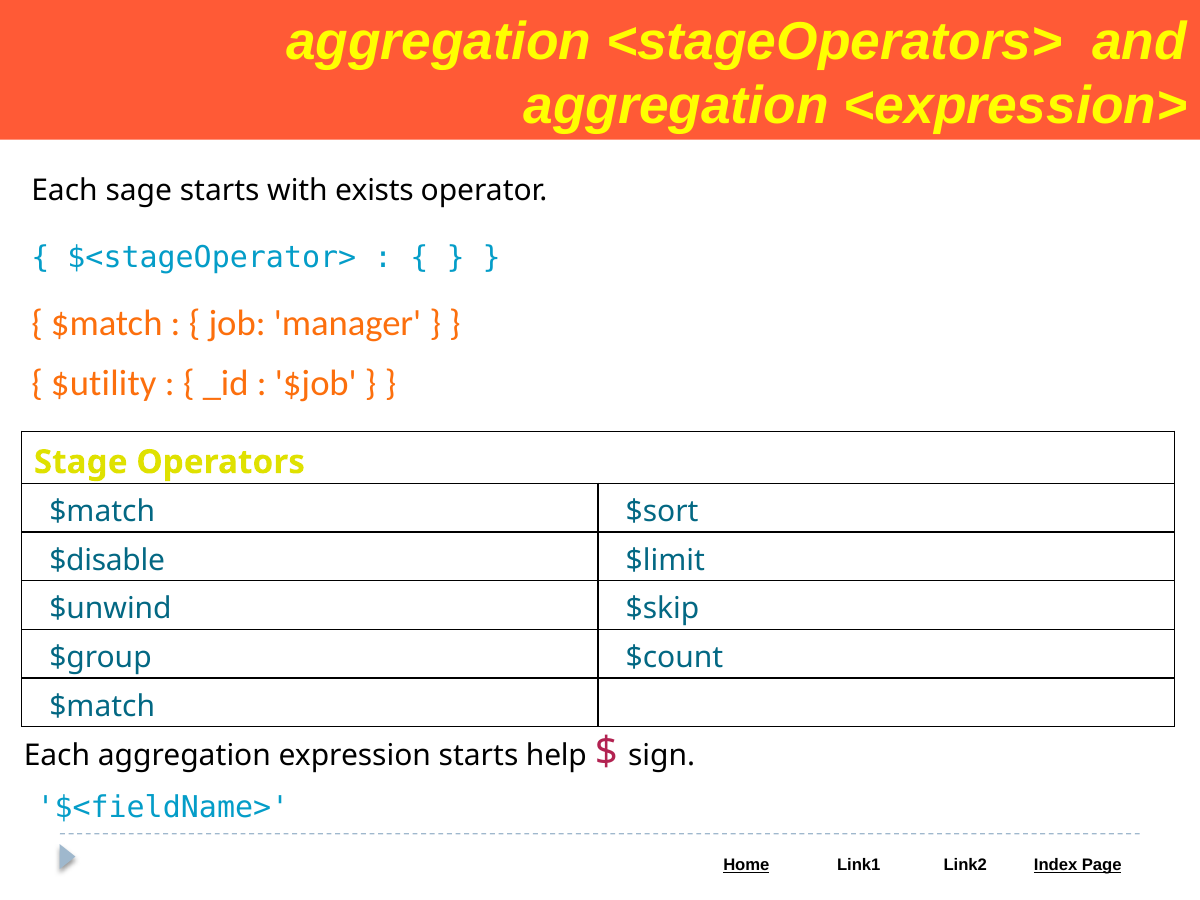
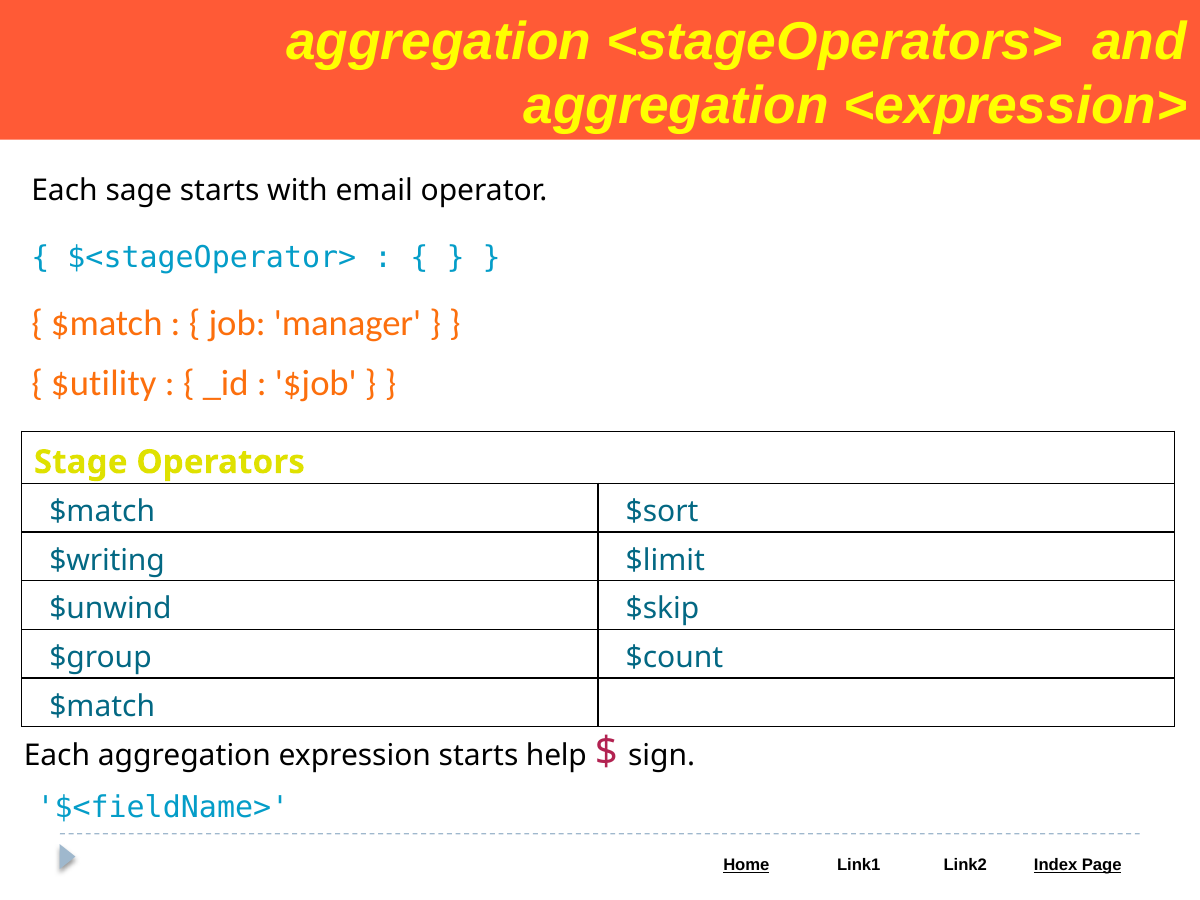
exists: exists -> email (374, 191)
$disable: $disable -> $writing (107, 560)
